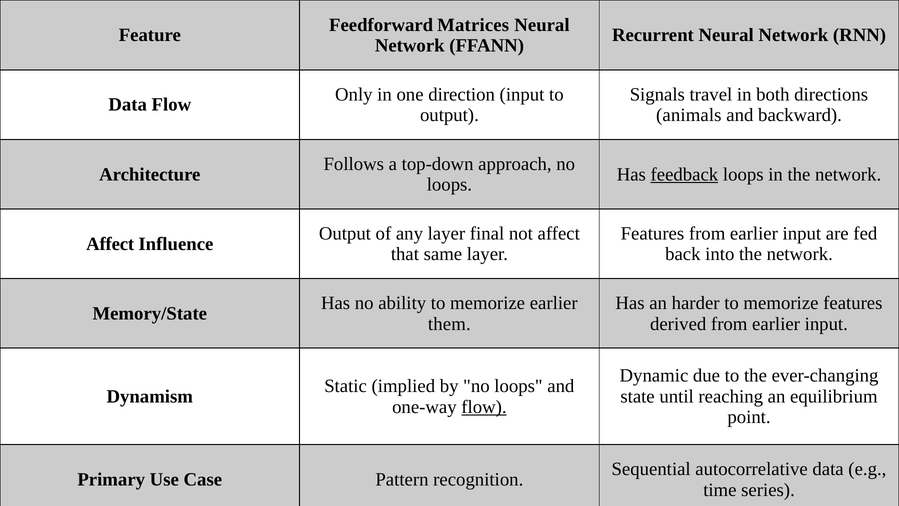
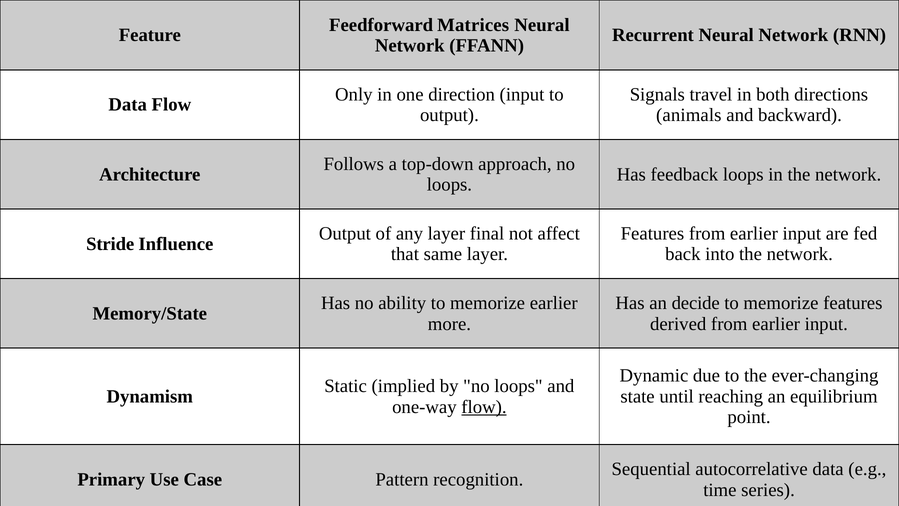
feedback underline: present -> none (684, 174)
Affect: Affect -> Stride (110, 244)
harder: harder -> decide (696, 303)
them: them -> more (449, 324)
